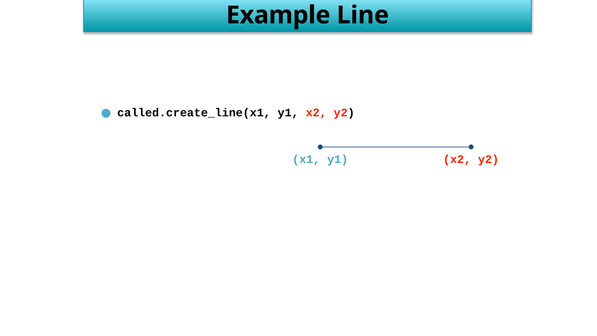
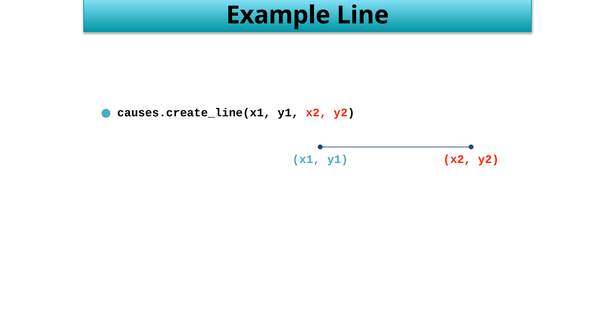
called.create_line(x1: called.create_line(x1 -> causes.create_line(x1 (194, 113)
